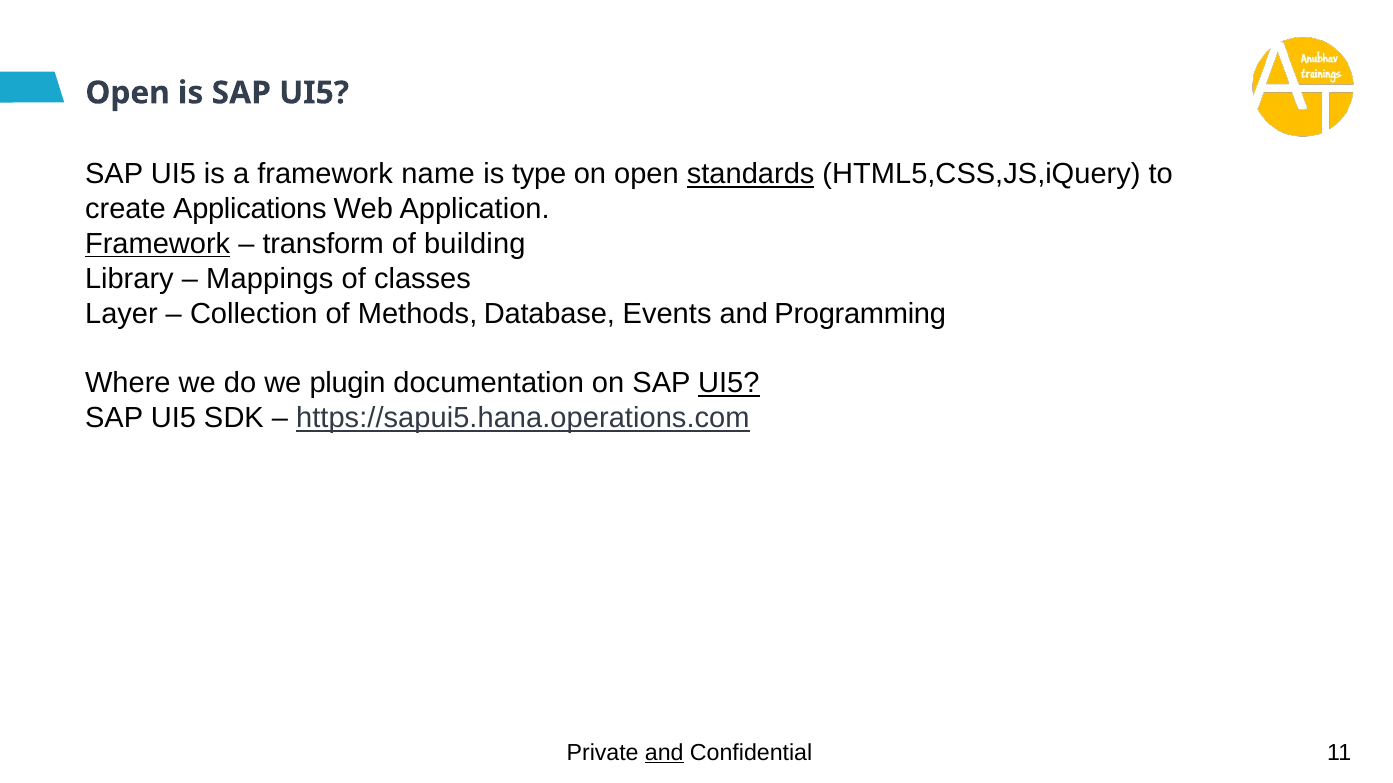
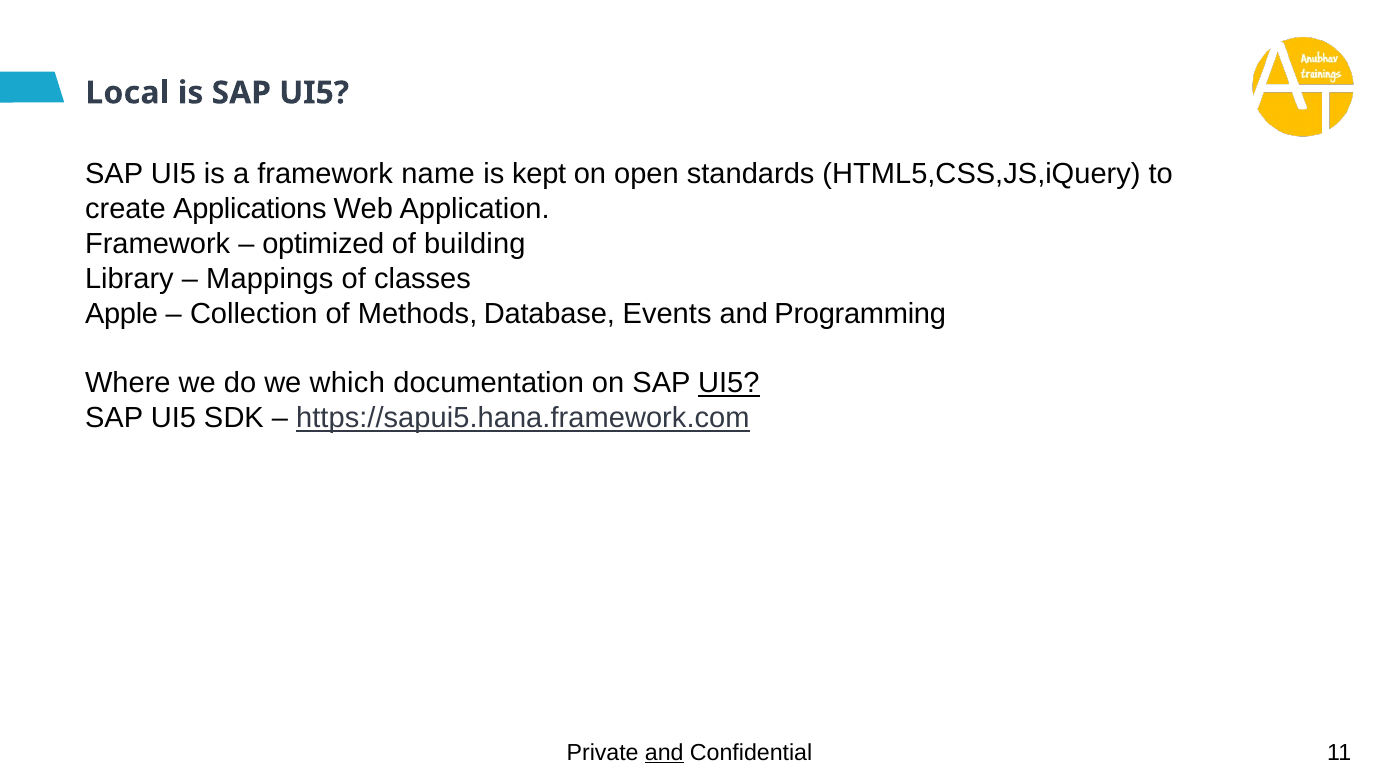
Open: Open -> Local (127, 93)
type: type -> kept (539, 174)
standards underline: present -> none (751, 174)
Framework underline: present -> none (158, 244)
transform: transform -> optimized (323, 244)
Layer: Layer -> Apple (122, 314)
plugin: plugin -> which (347, 384)
https://sapui5.hana.operations.com: https://sapui5.hana.operations.com -> https://sapui5.hana.framework.com (523, 418)
